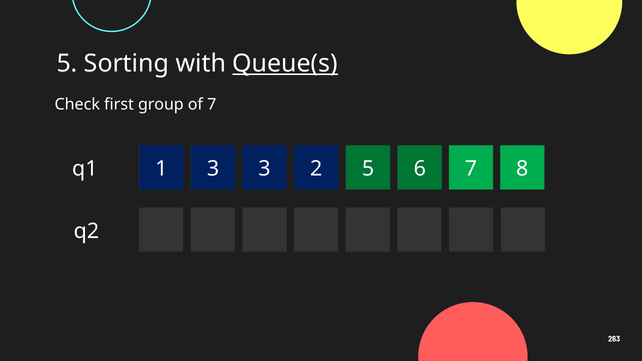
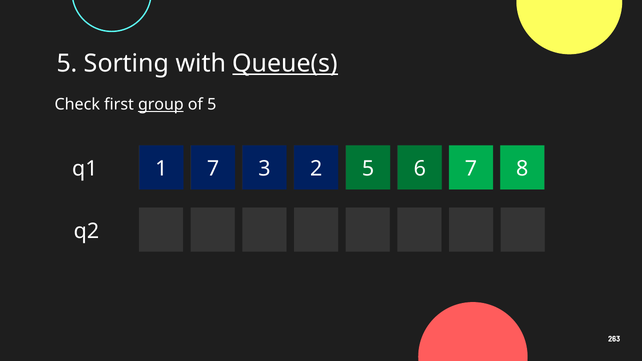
group underline: none -> present (161, 104)
of 7: 7 -> 5 (212, 104)
1 3: 3 -> 7 (213, 169)
